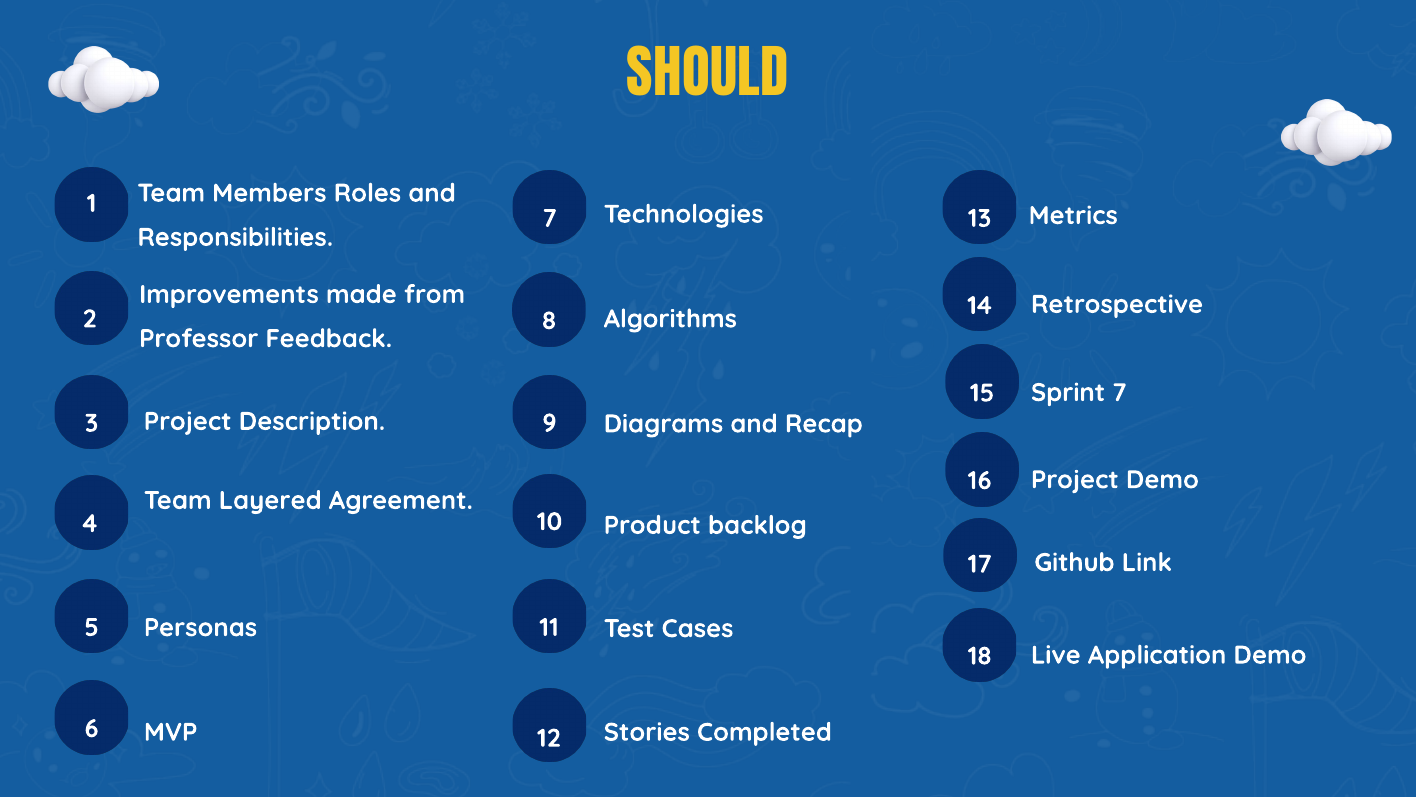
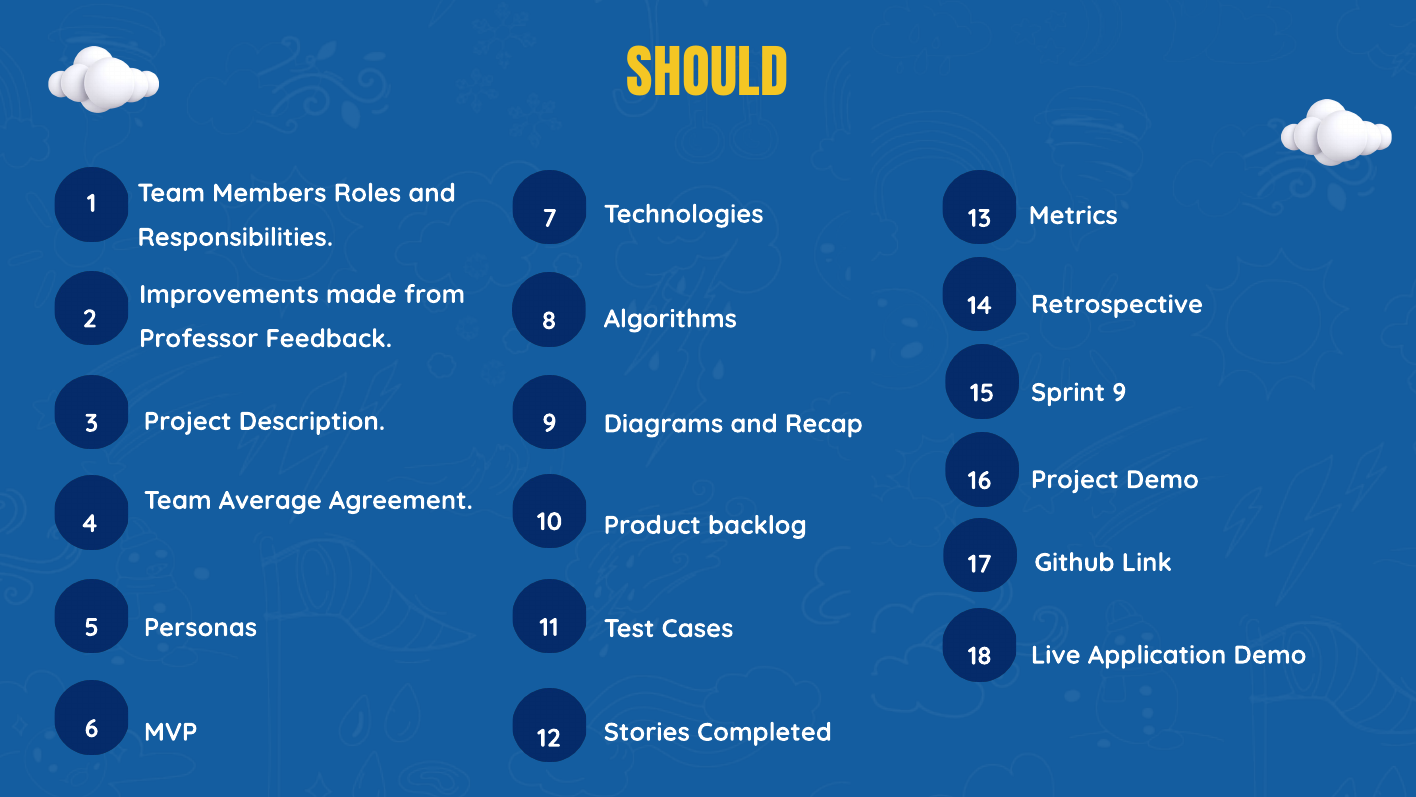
Sprint 7: 7 -> 9 (1119, 392)
Layered: Layered -> Average (270, 500)
